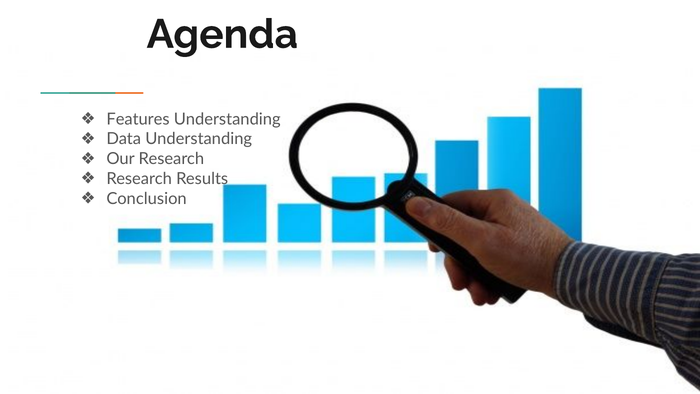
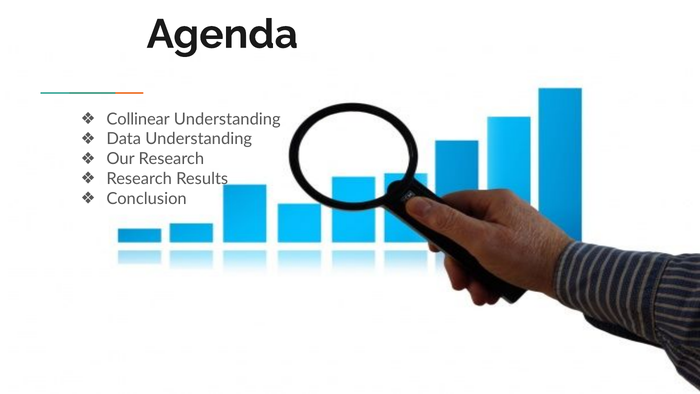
Features: Features -> Collinear (138, 119)
